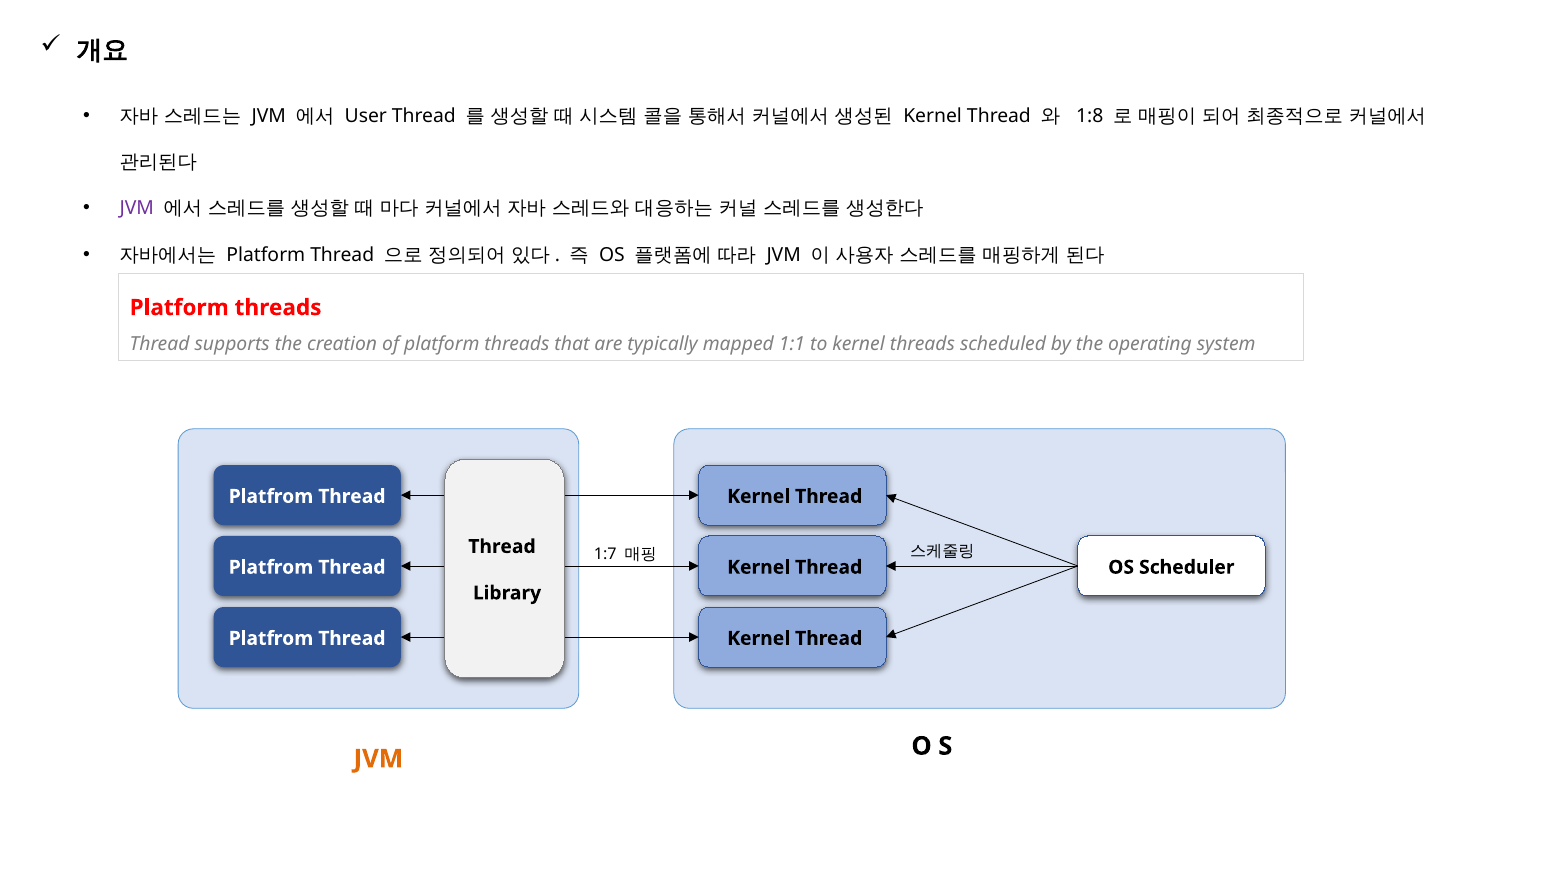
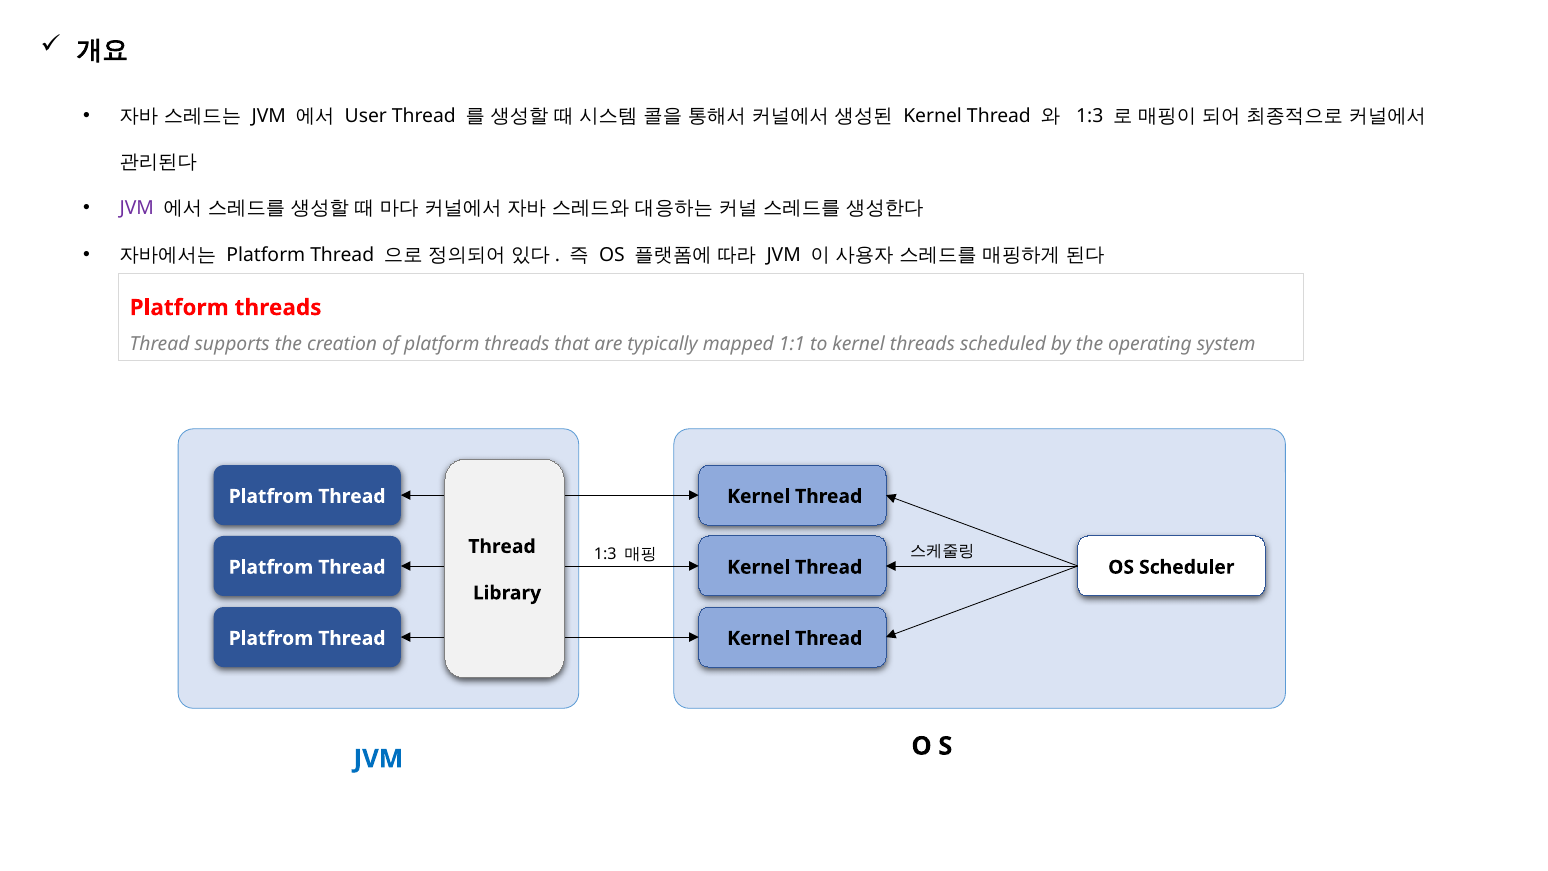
1:8: 1:8 -> 1:3 (1090, 116)
1:7: 1:7 -> 1:3 (605, 554)
JVM colour: orange -> blue (378, 759)
